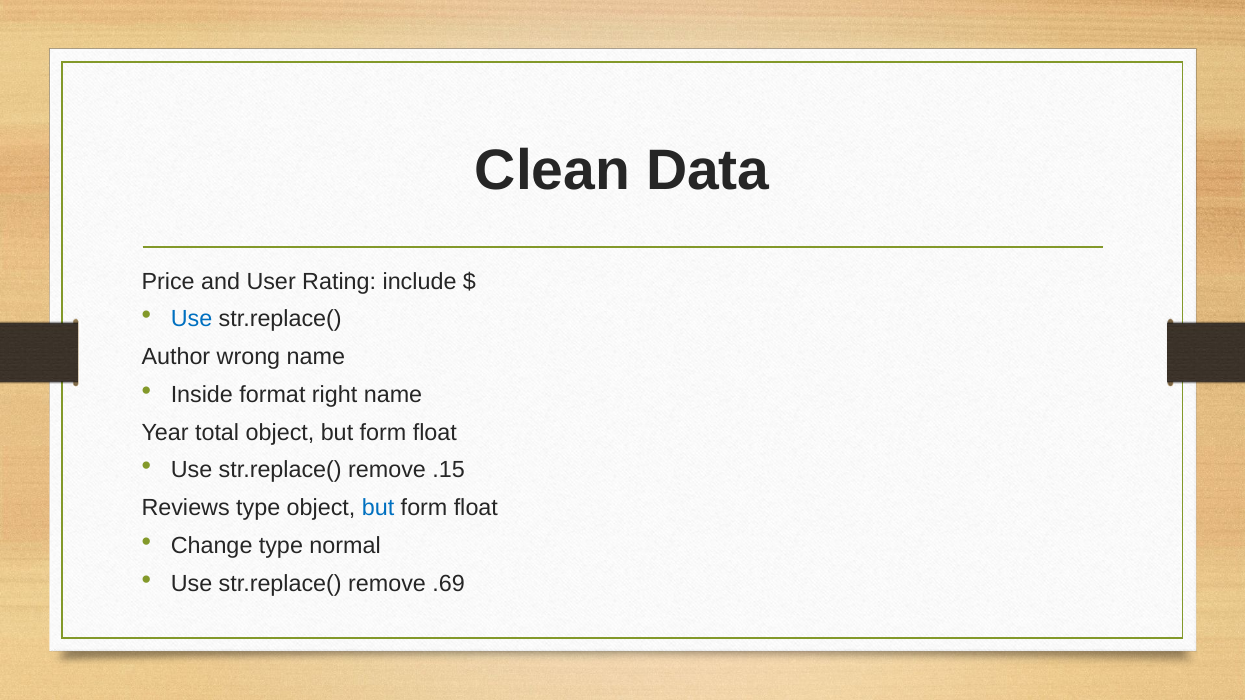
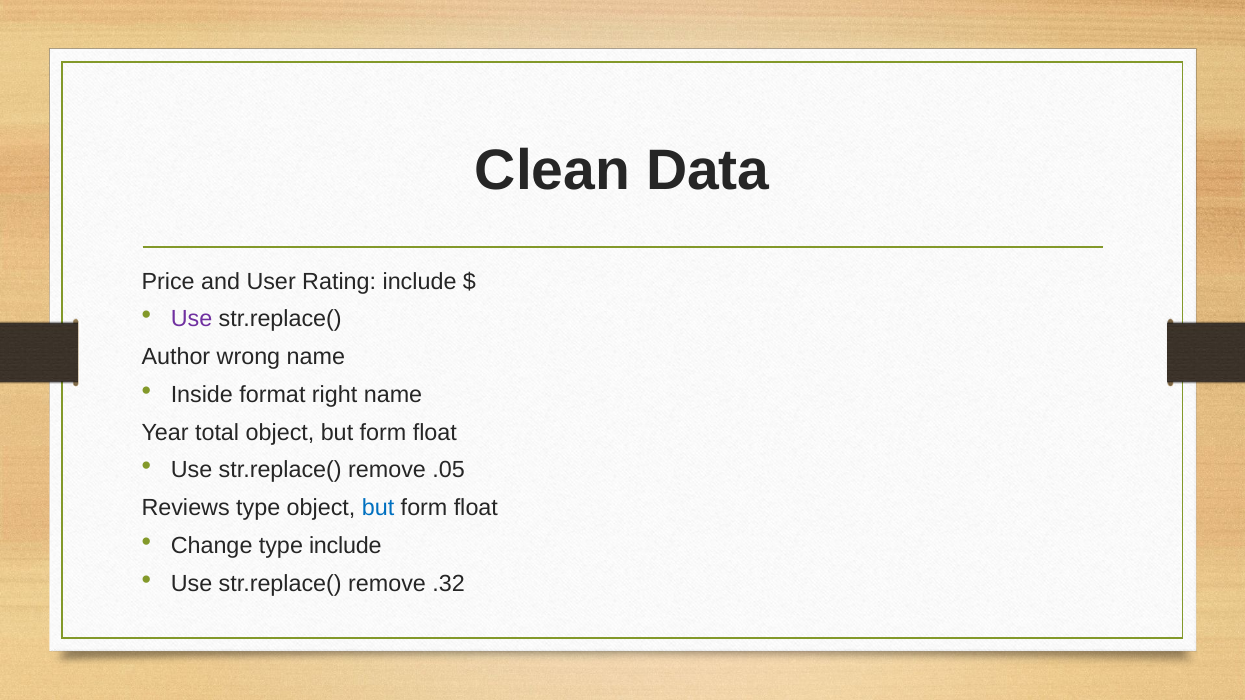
Use colour: blue -> purple (192, 319)
.15: .15 -> .05 (449, 470)
type normal: normal -> include (345, 546)
.69: .69 -> .32 (449, 584)
